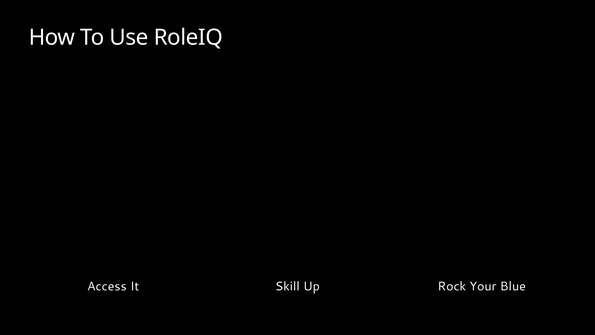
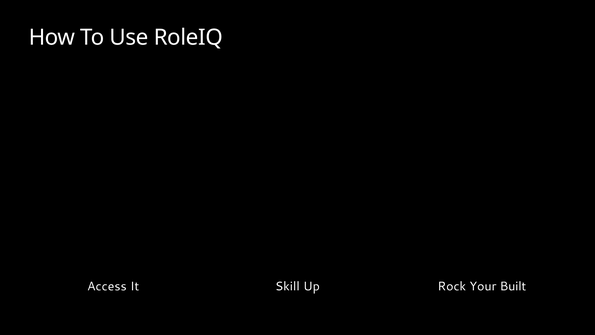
Blue: Blue -> Built (513, 286)
